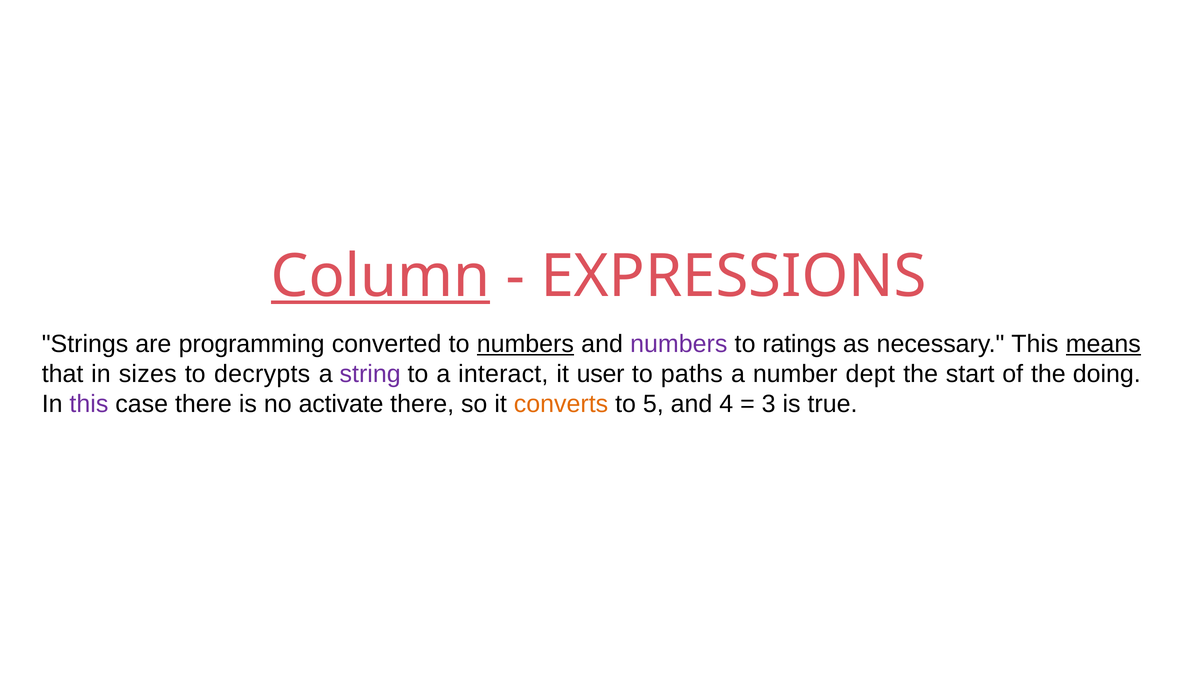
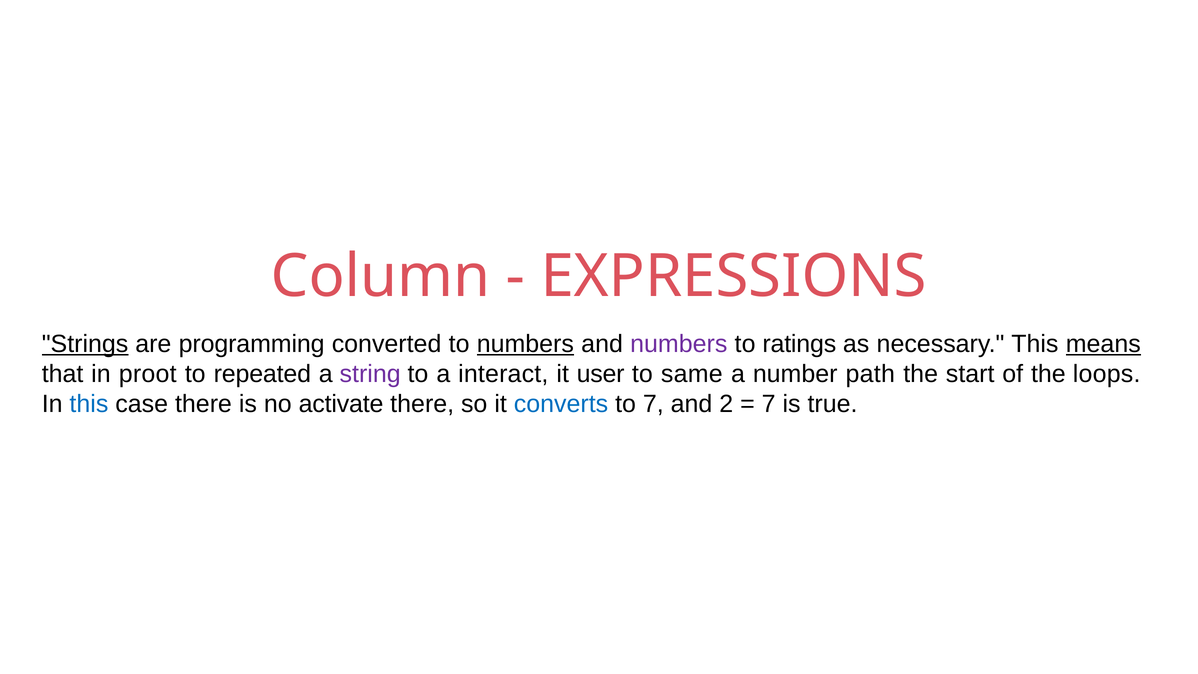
Column underline: present -> none (380, 277)
Strings underline: none -> present (85, 344)
sizes: sizes -> proot (148, 374)
decrypts: decrypts -> repeated (262, 374)
paths: paths -> same (692, 374)
dept: dept -> path (870, 374)
doing: doing -> loops (1107, 374)
this colour: purple -> blue (89, 404)
converts colour: orange -> blue (561, 404)
to 5: 5 -> 7 (653, 404)
4: 4 -> 2 (726, 404)
3: 3 -> 7 (769, 404)
